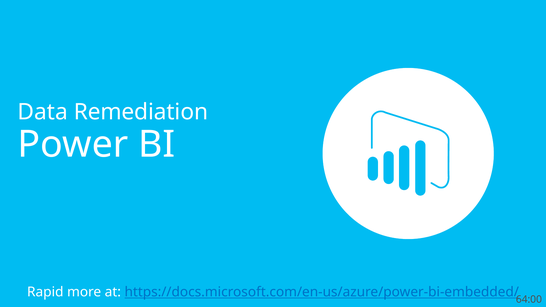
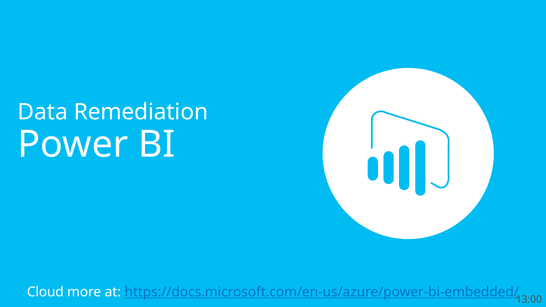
Rapid: Rapid -> Cloud (45, 292)
64:00: 64:00 -> 13:00 (529, 299)
